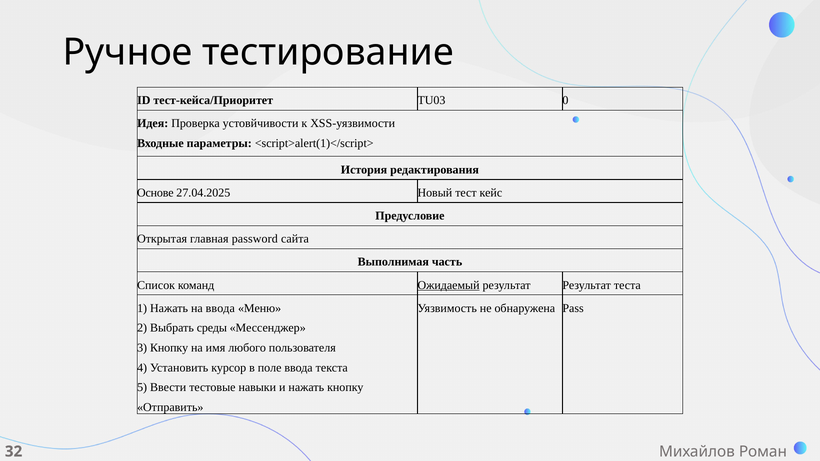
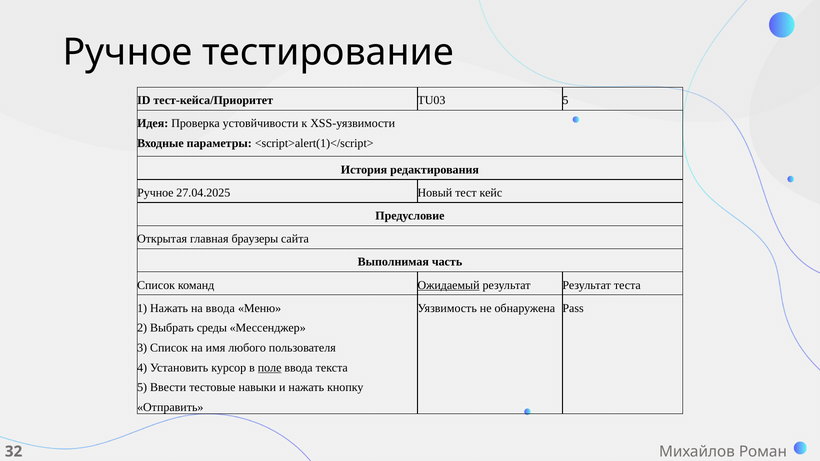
TU03 0: 0 -> 5 (565, 100)
Основе: Основе -> Ручное (155, 193)
password: password -> браузеры (255, 239)
3 Кнопку: Кнопку -> Список (169, 348)
поле underline: none -> present (270, 368)
